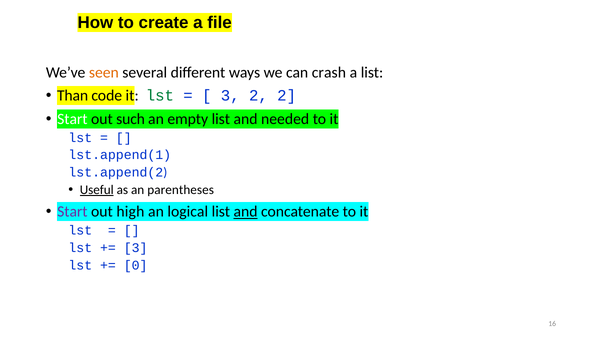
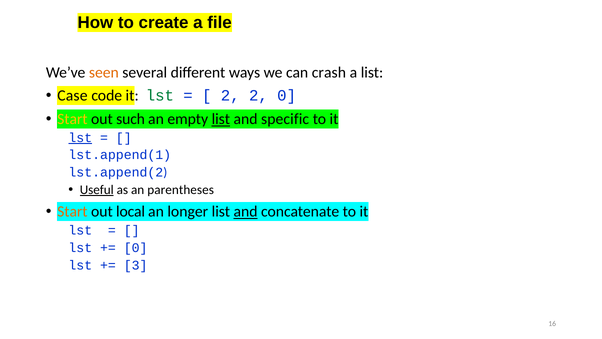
Than: Than -> Case (72, 96)
3: 3 -> 2 (230, 96)
2 2: 2 -> 0 (287, 96)
Start colour: white -> yellow (72, 119)
list underline: none -> present (221, 119)
needed: needed -> specific (285, 119)
lst underline: none -> present (80, 138)
Start colour: purple -> orange (72, 211)
high: high -> local (131, 211)
logical: logical -> longer (188, 211)
3: 3 -> 0 (136, 248)
0: 0 -> 3 (136, 265)
